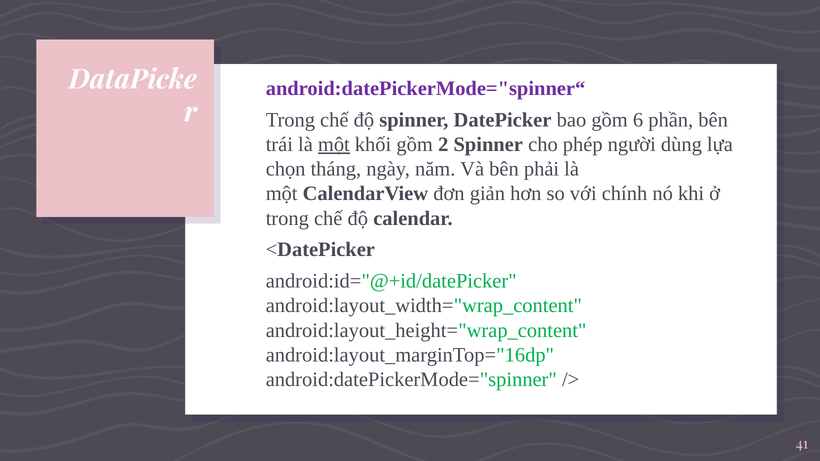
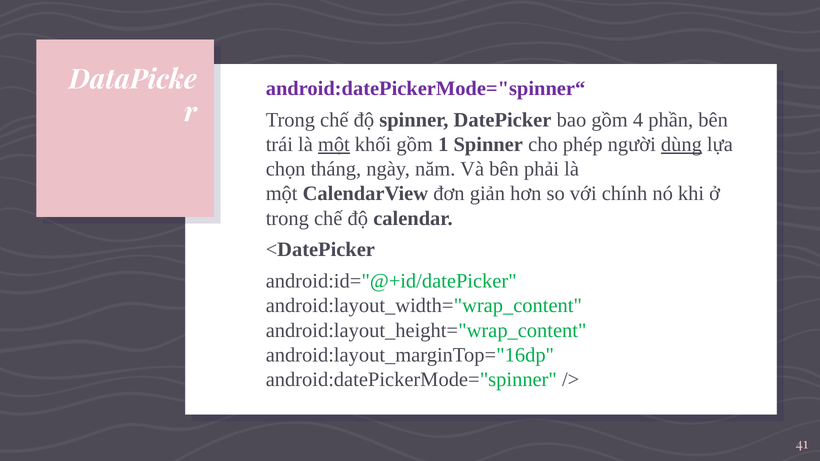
6: 6 -> 4 (638, 120)
2: 2 -> 1 (443, 145)
dùng underline: none -> present (681, 145)
